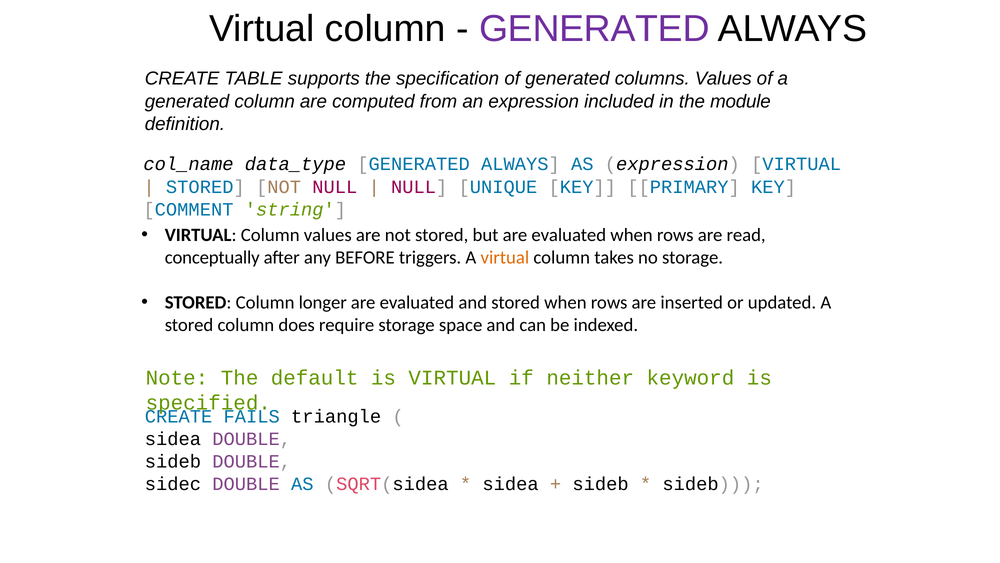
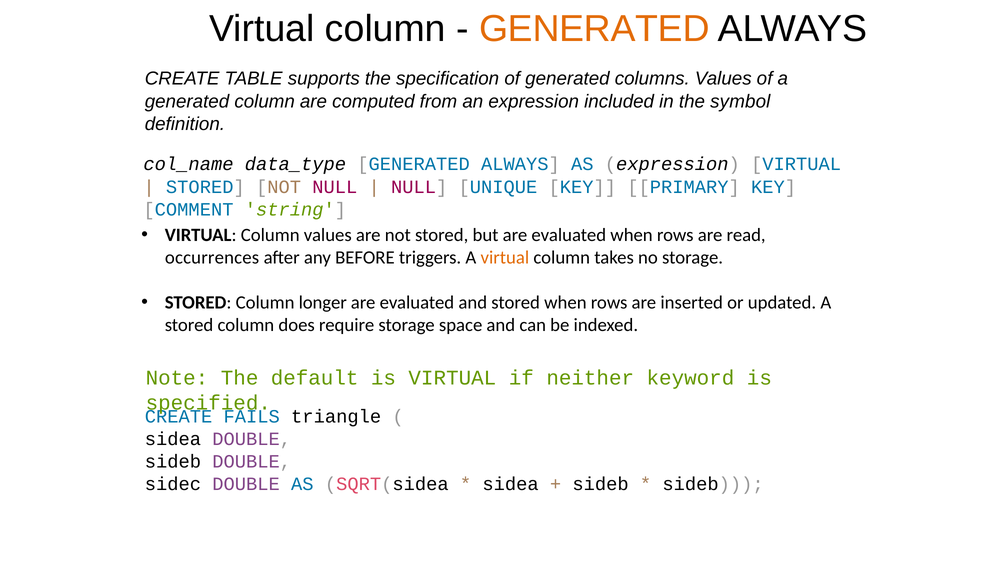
GENERATED colour: purple -> orange (594, 29)
module: module -> symbol (740, 101)
conceptually: conceptually -> occurrences (212, 258)
